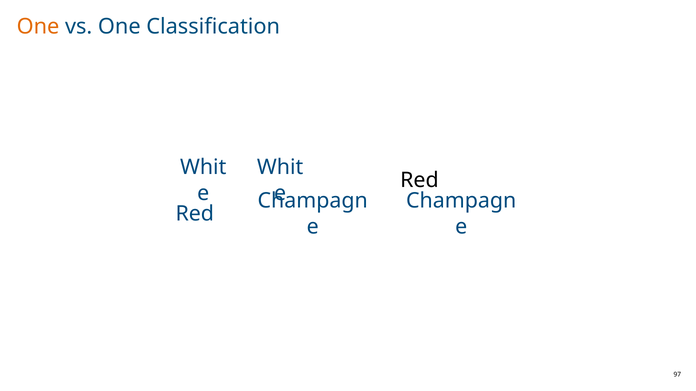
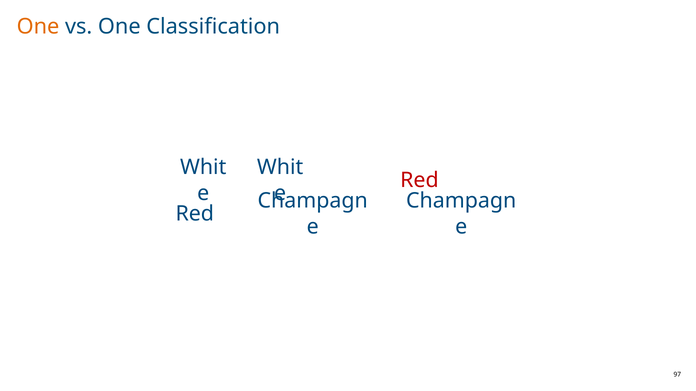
Red colour: black -> red (419, 180)
